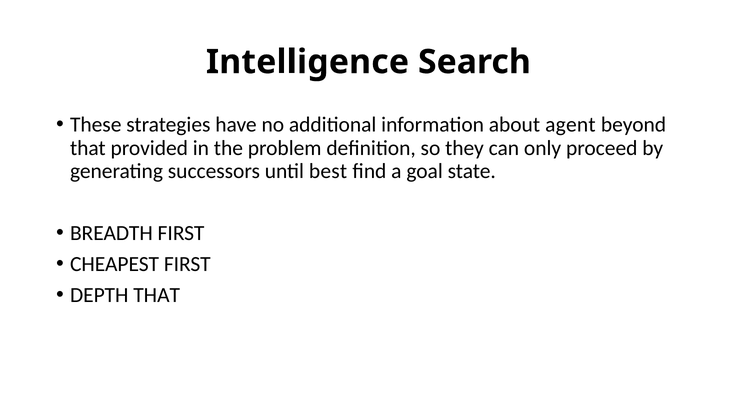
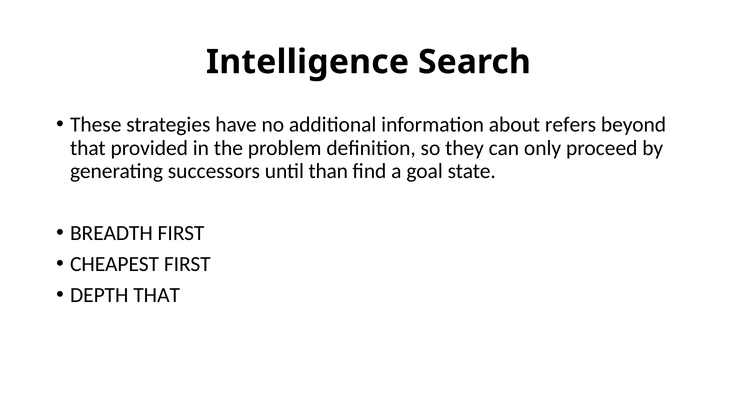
agent: agent -> refers (571, 125)
best: best -> than (328, 171)
